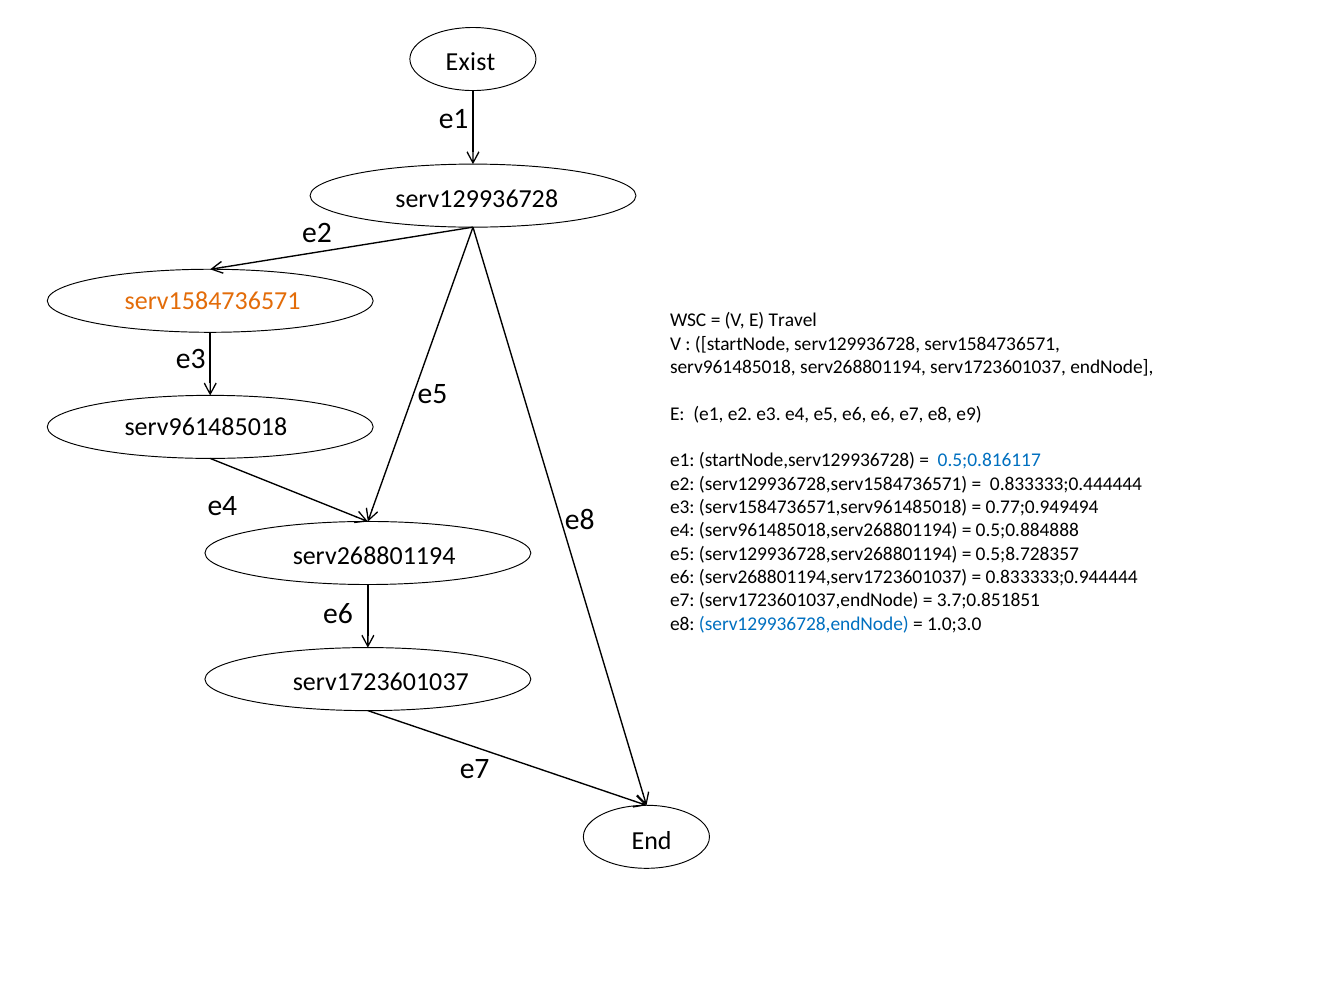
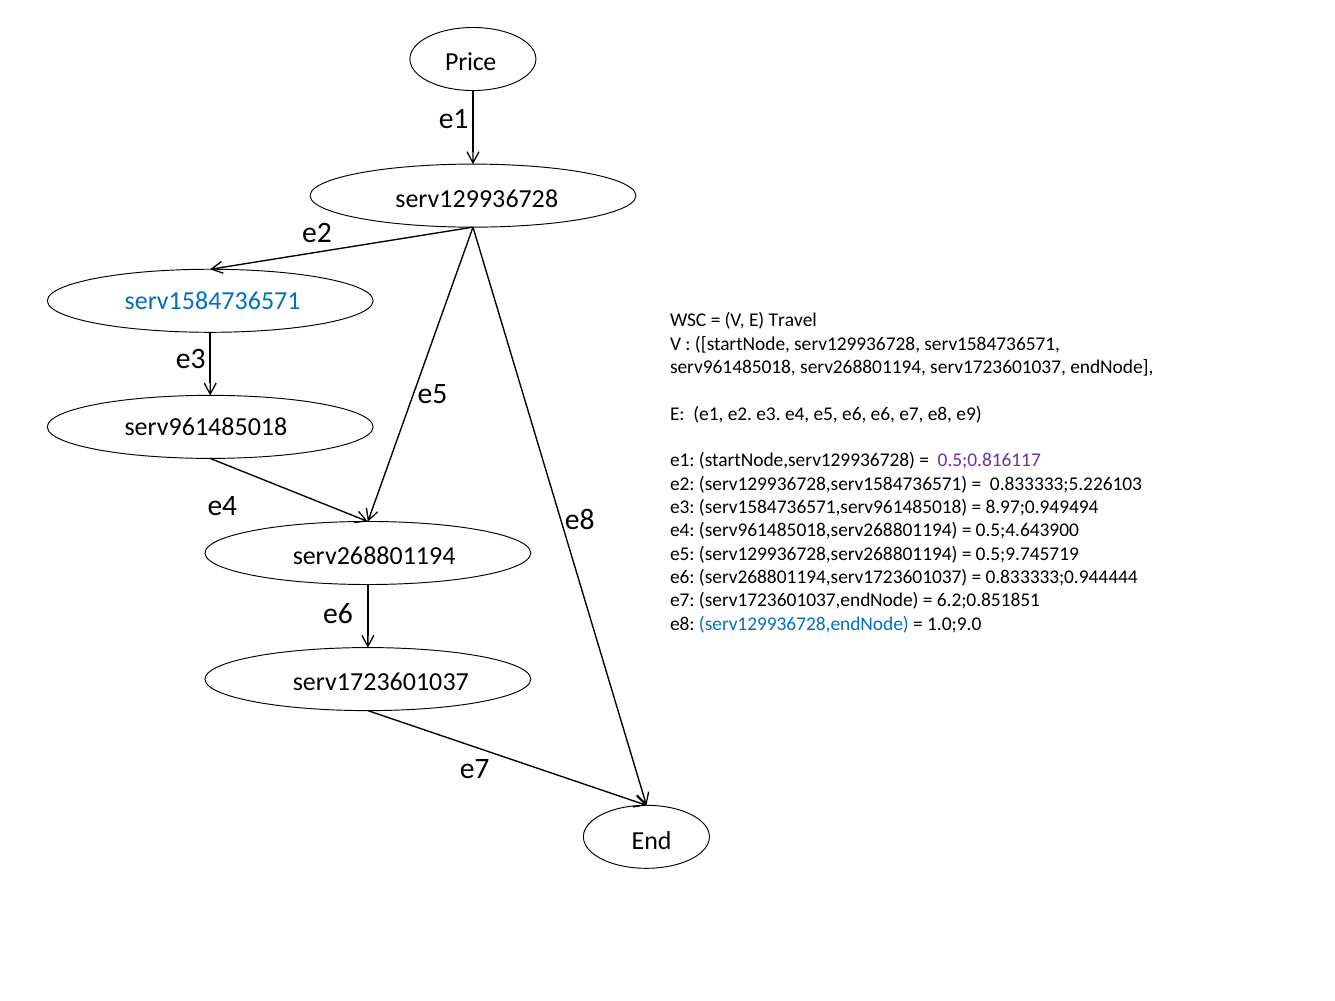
Exist: Exist -> Price (471, 62)
serv1584736571 colour: orange -> blue (213, 301)
0.5;0.816117 colour: blue -> purple (989, 460)
0.833333;0.444444: 0.833333;0.444444 -> 0.833333;5.226103 (1066, 484)
0.77;0.949494: 0.77;0.949494 -> 8.97;0.949494 (1042, 507)
0.5;0.884888: 0.5;0.884888 -> 0.5;4.643900 (1027, 530)
0.5;8.728357: 0.5;8.728357 -> 0.5;9.745719 (1027, 554)
3.7;0.851851: 3.7;0.851851 -> 6.2;0.851851 (988, 600)
1.0;3.0: 1.0;3.0 -> 1.0;9.0 (954, 624)
